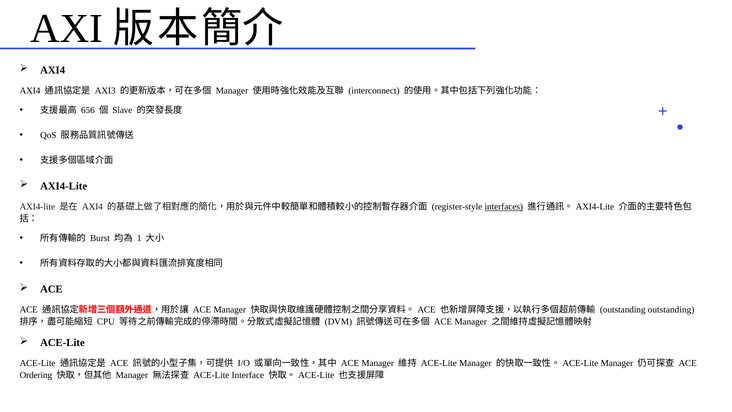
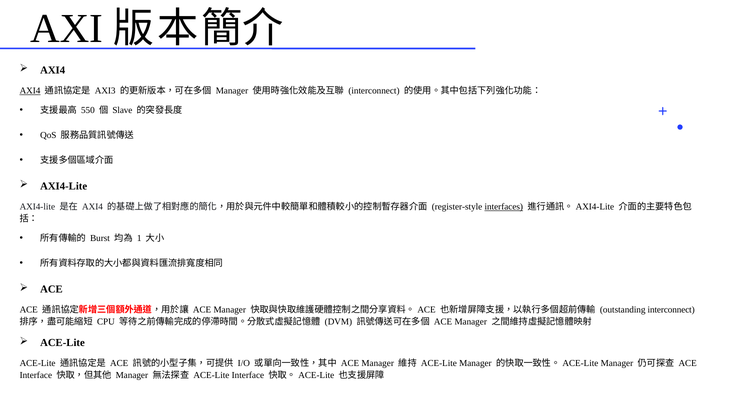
AXI4 underline: none -> present (30, 91)
656: 656 -> 550 (88, 110)
outstanding outstanding: outstanding -> interconnect (671, 310)
Ordering: Ordering -> Interface (36, 375)
